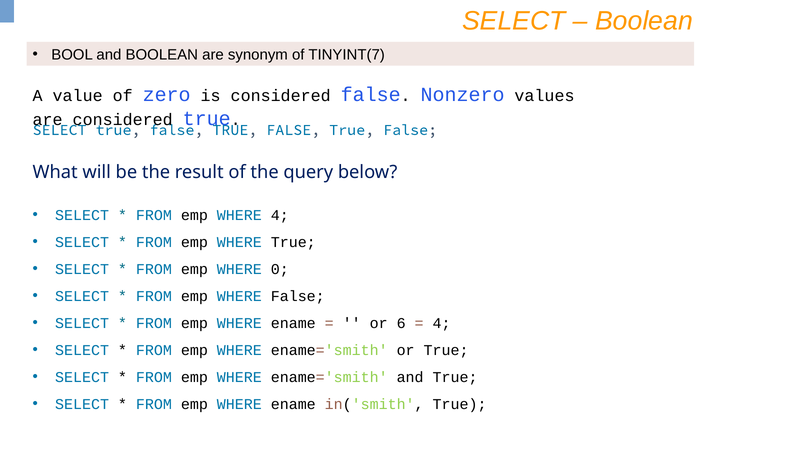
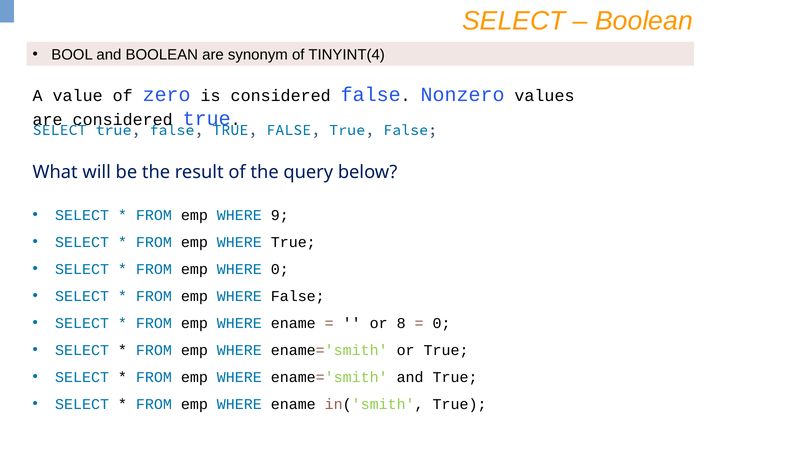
TINYINT(7: TINYINT(7 -> TINYINT(4 (347, 55)
WHERE 4: 4 -> 9 (280, 215)
6: 6 -> 8 (401, 323)
4: 4 -> 0 (442, 323)
